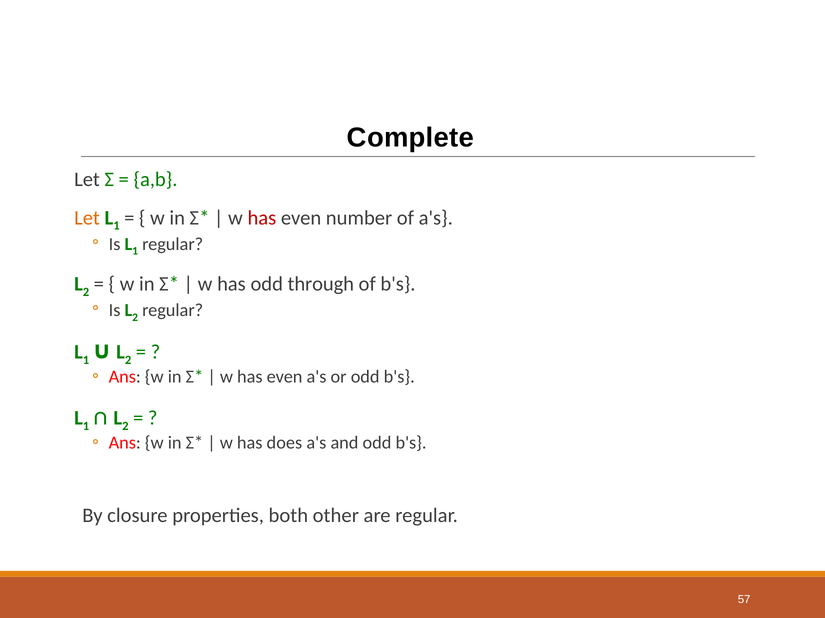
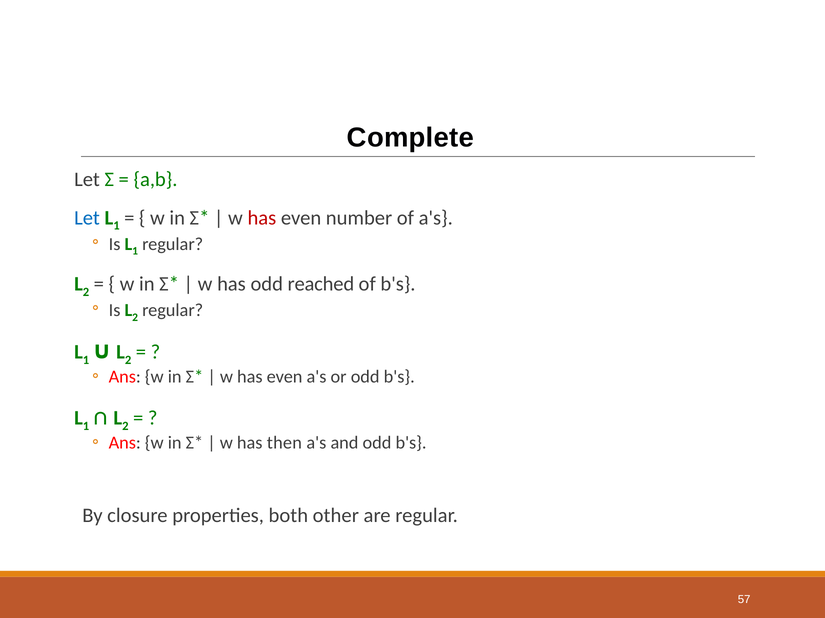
Let colour: orange -> blue (87, 218)
through: through -> reached (321, 284)
does: does -> then (284, 443)
